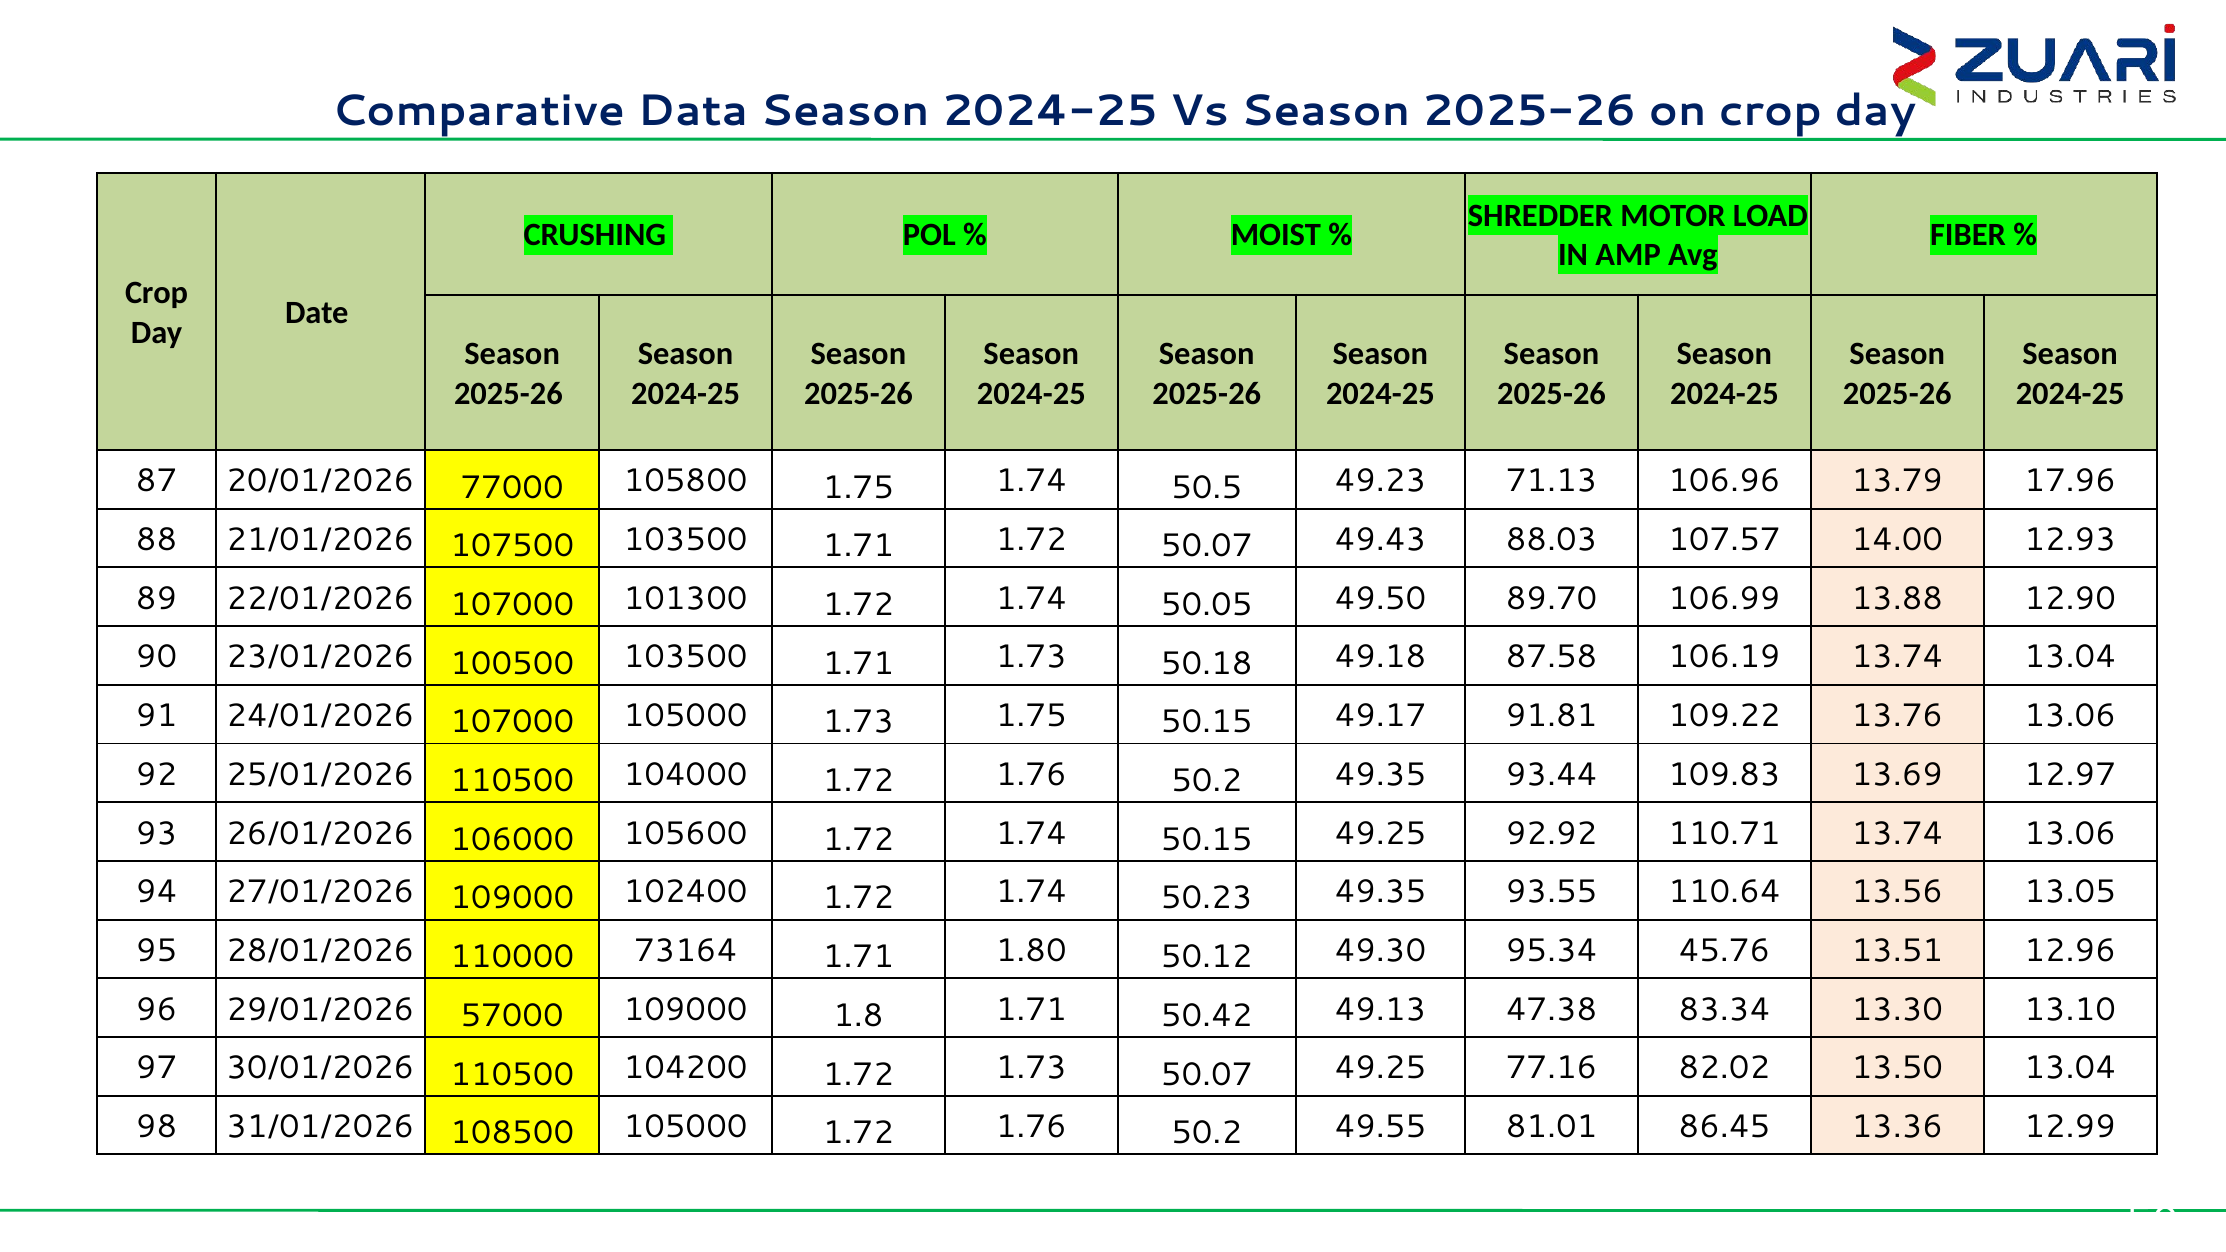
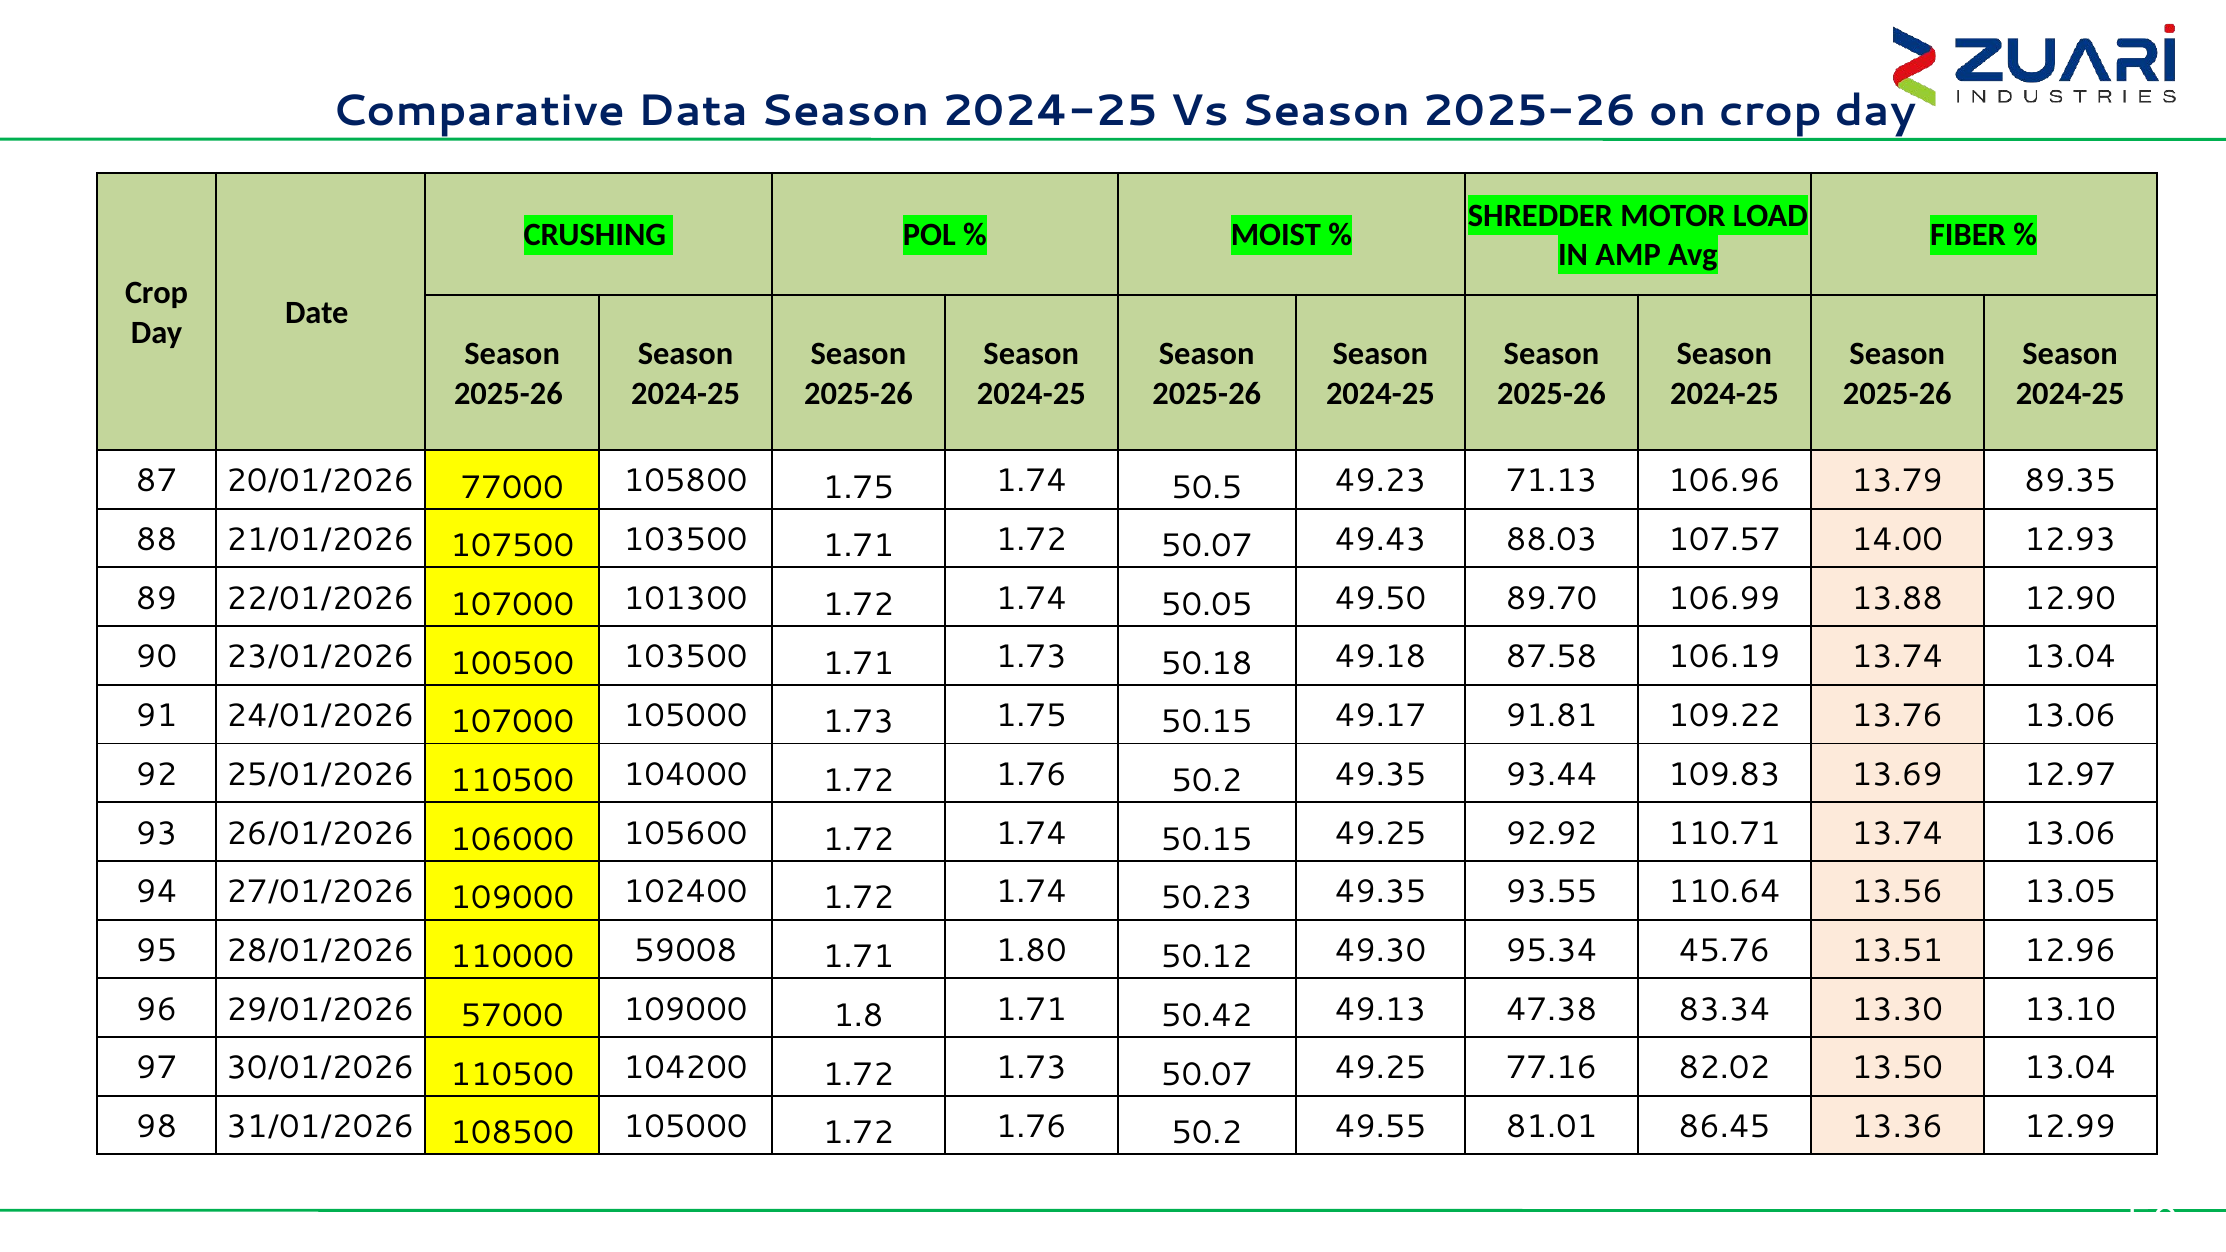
17.96: 17.96 -> 89.35 (2070, 481)
73164: 73164 -> 59008 (686, 951)
